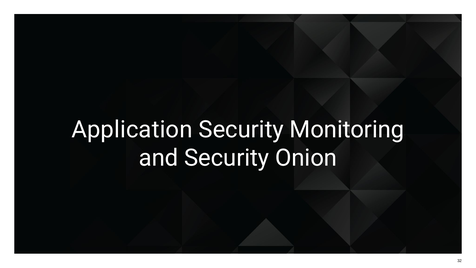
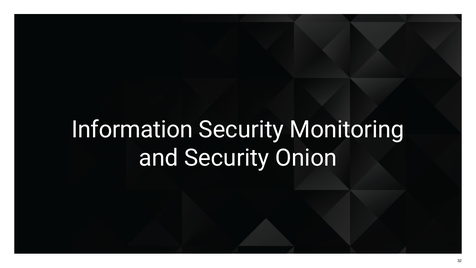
Application: Application -> Information (132, 129)
